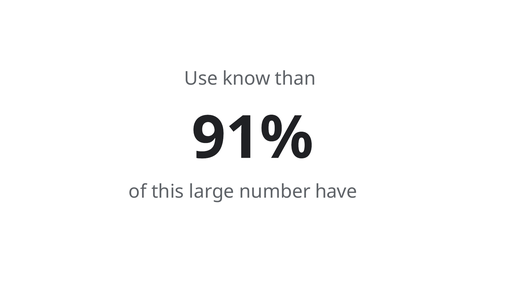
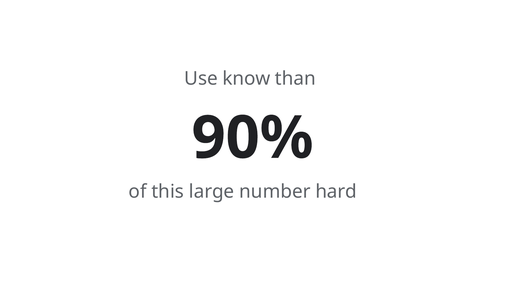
91%: 91% -> 90% (253, 138)
have: have -> hard (336, 192)
